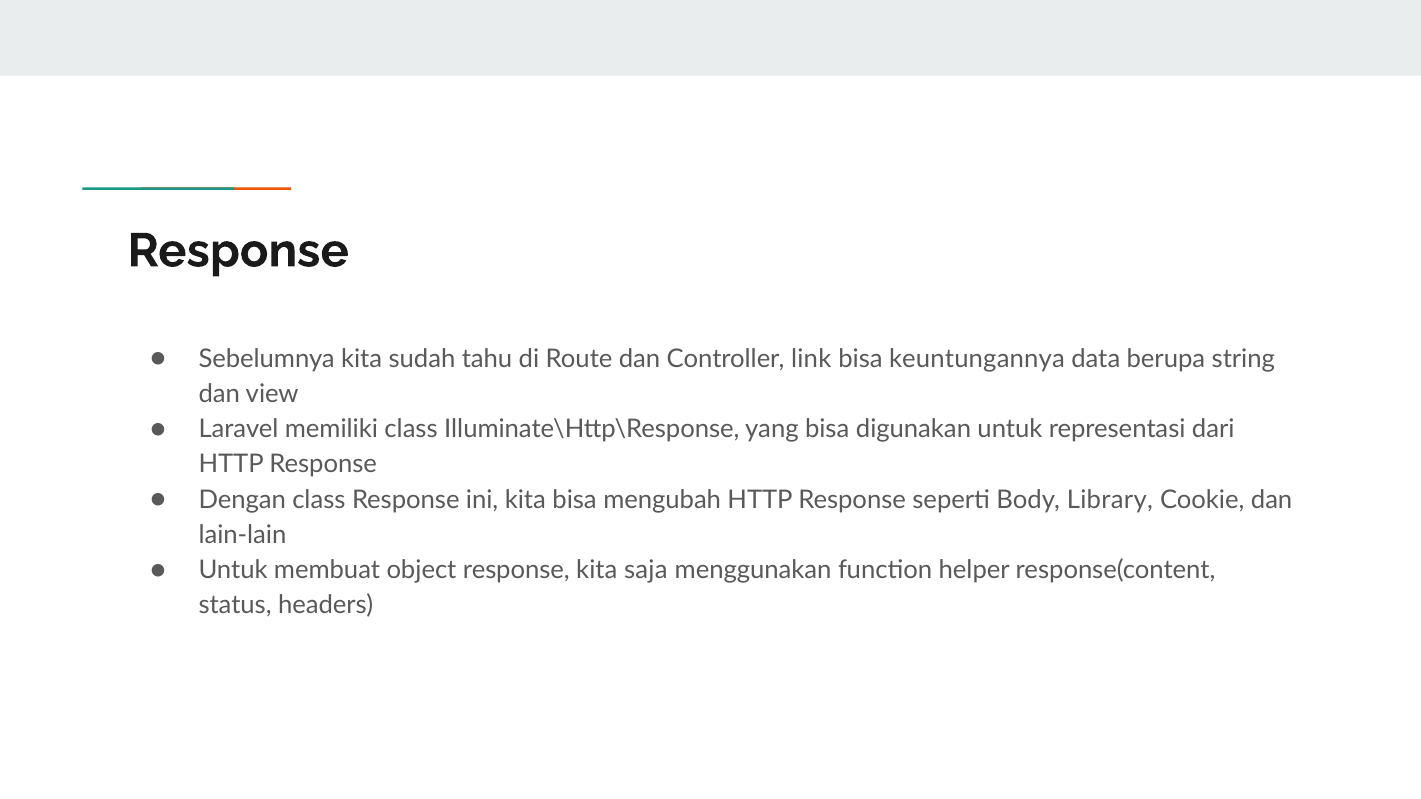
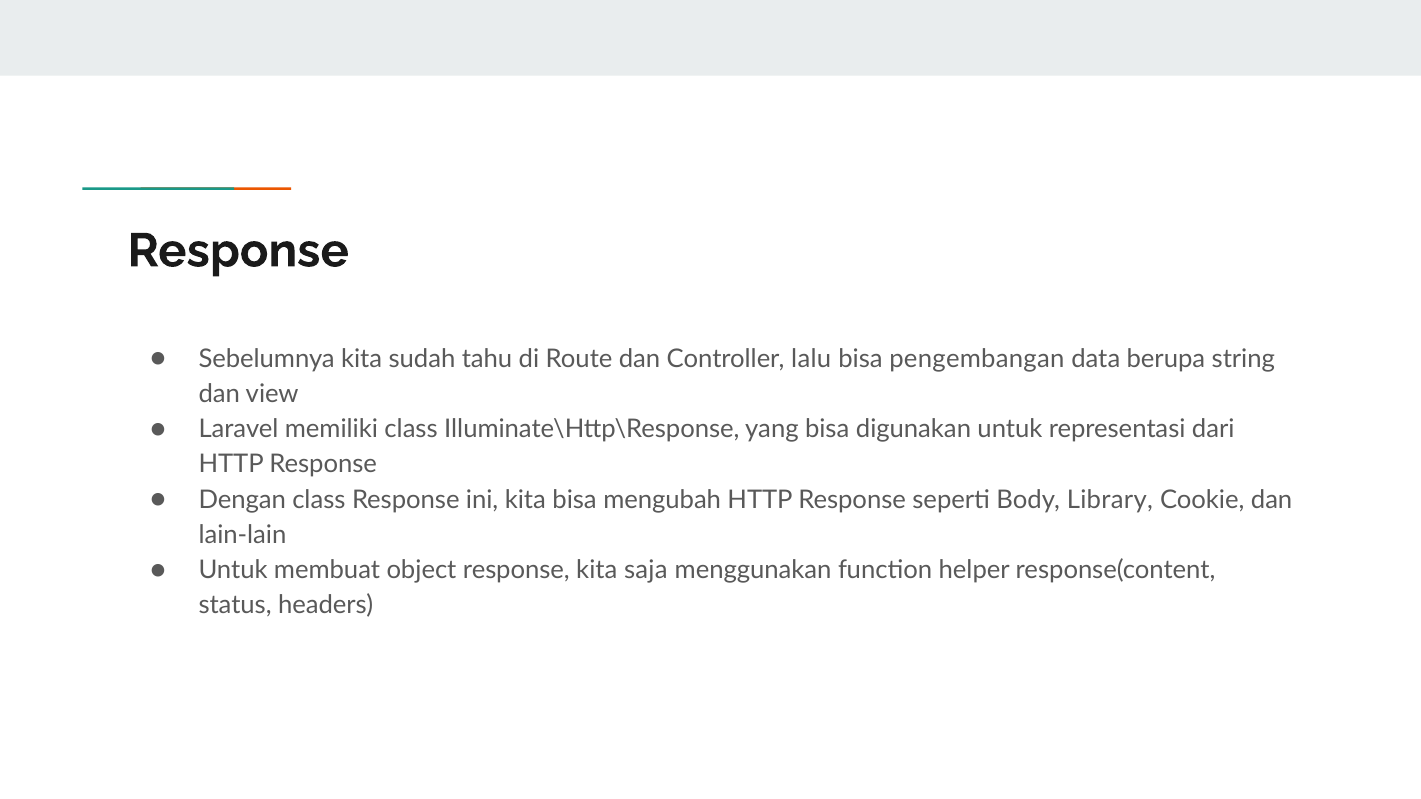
link: link -> lalu (811, 359)
keuntungannya: keuntungannya -> pengembangan (977, 359)
